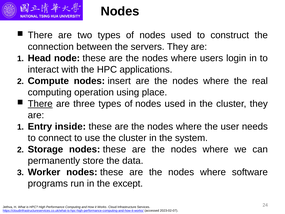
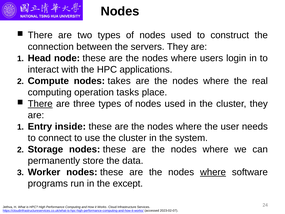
insert: insert -> takes (119, 81)
using: using -> tasks (128, 92)
where underline: none -> present (213, 172)
